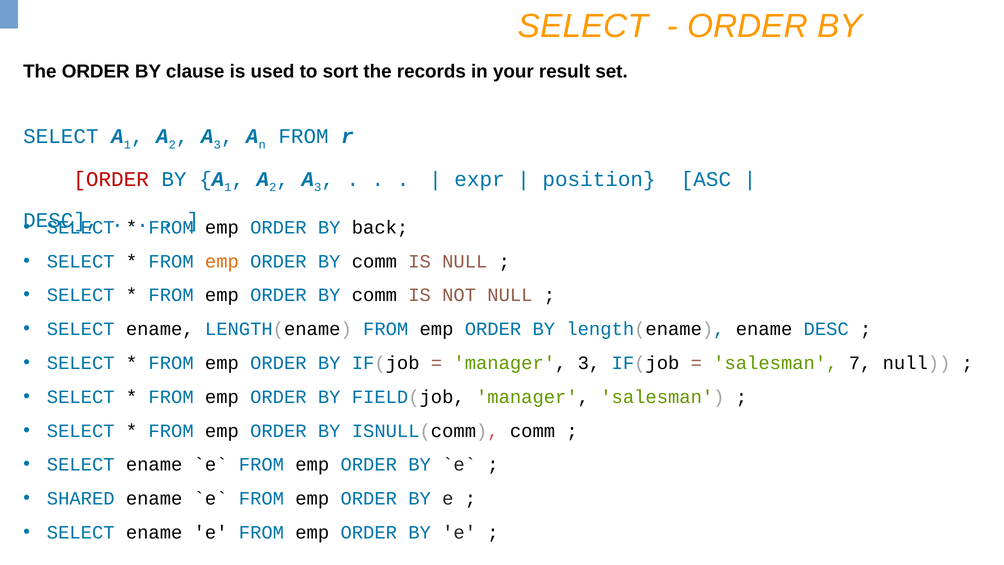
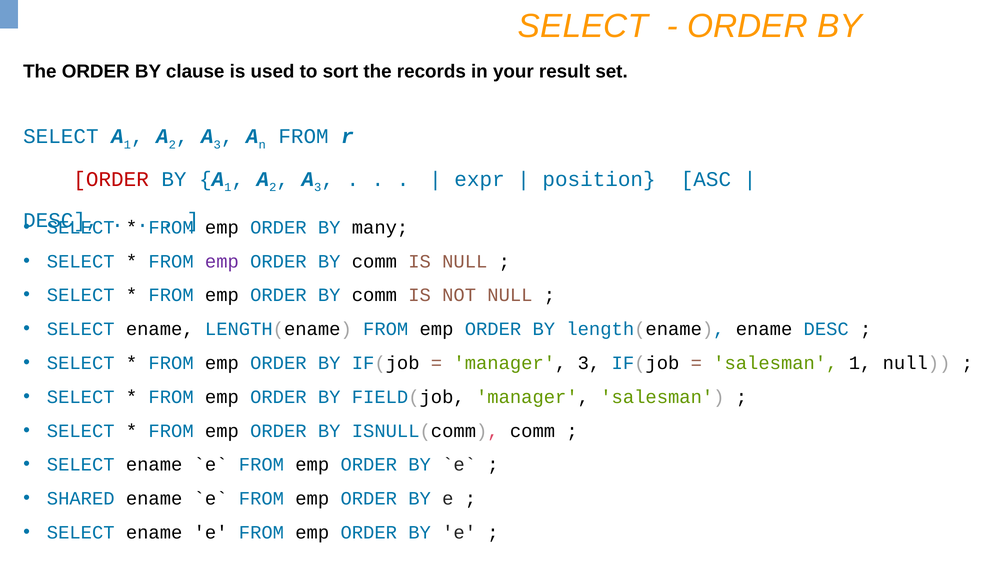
back: back -> many (380, 227)
emp colour: orange -> purple (222, 261)
salesman 7: 7 -> 1 (860, 363)
